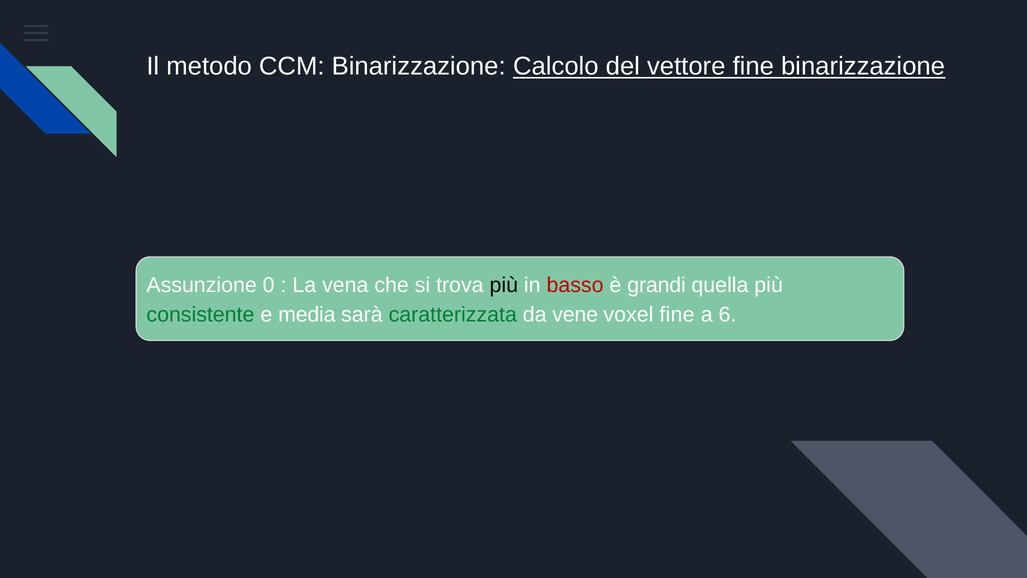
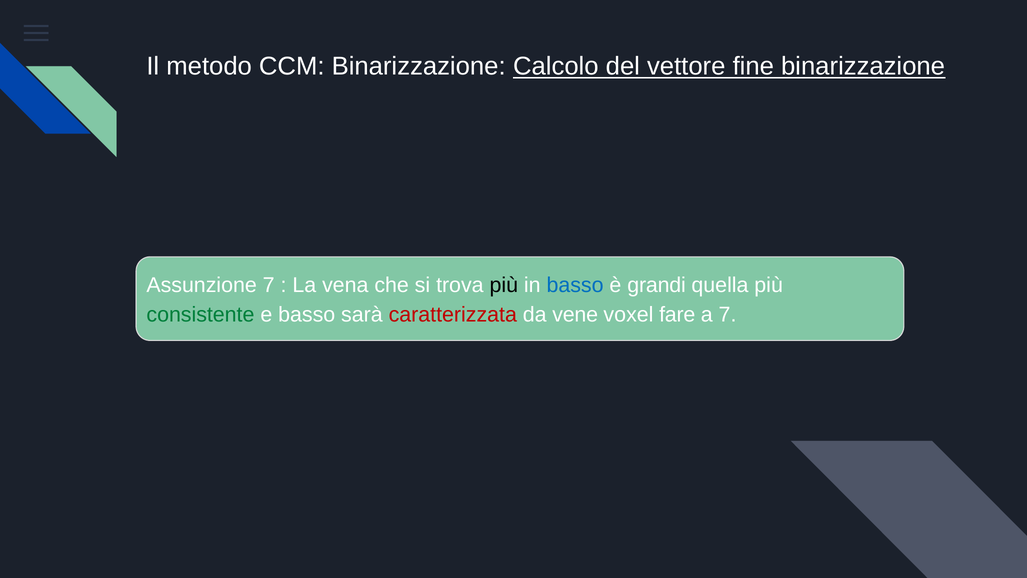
Assunzione 0: 0 -> 7 (269, 285)
basso colour: red -> blue (575, 285)
e media: media -> basso (307, 315)
caratterizzata colour: green -> red (453, 315)
voxel fine: fine -> fare (677, 315)
a 6: 6 -> 7 (728, 315)
